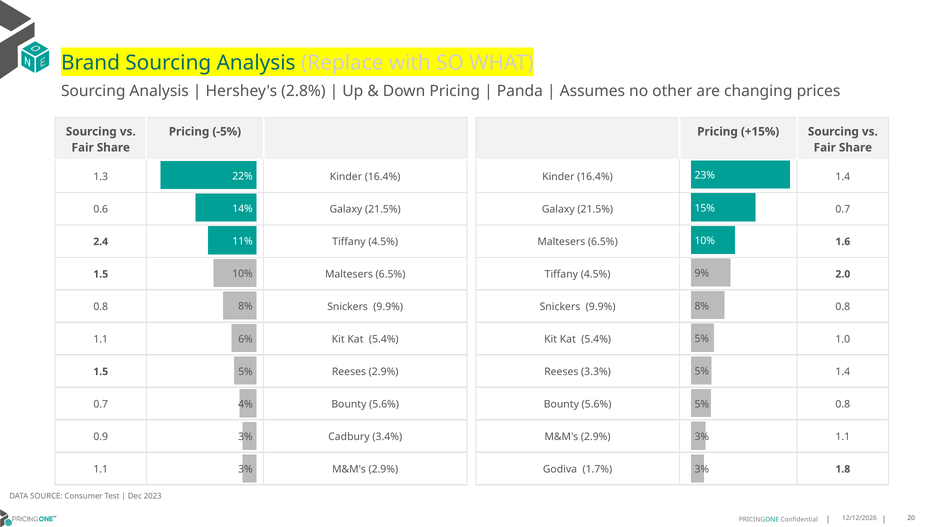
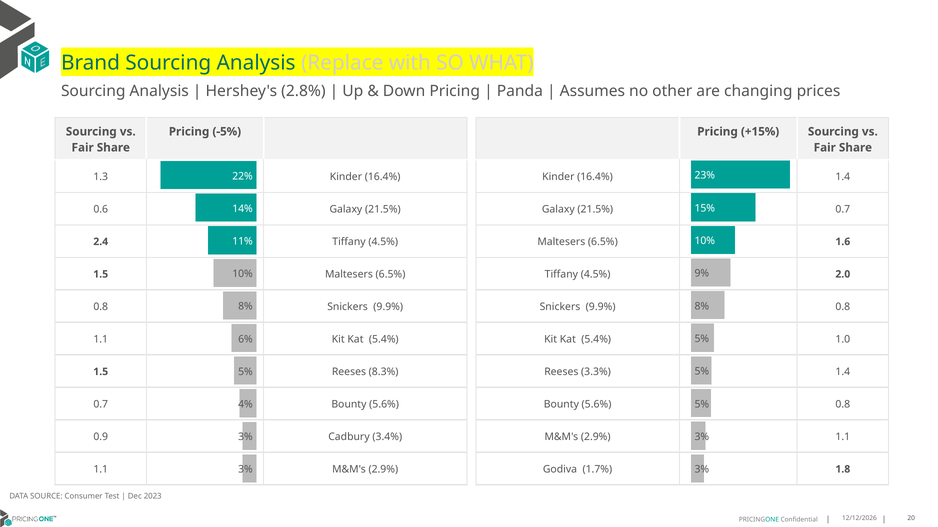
Reeses 2.9%: 2.9% -> 8.3% (384, 372)
